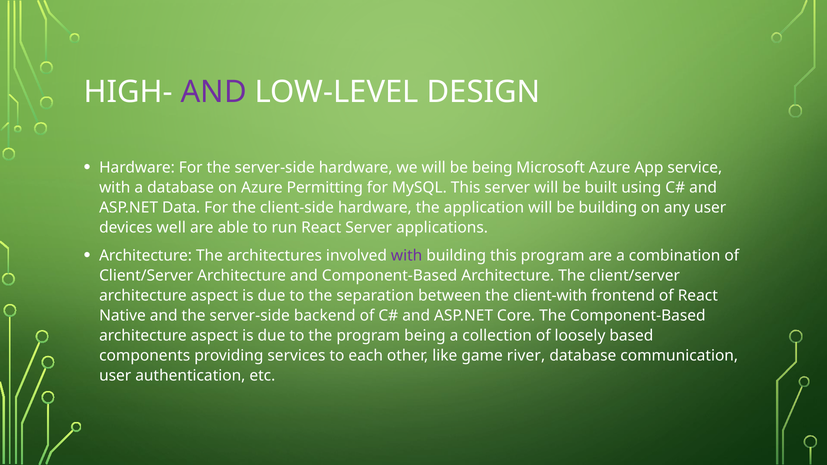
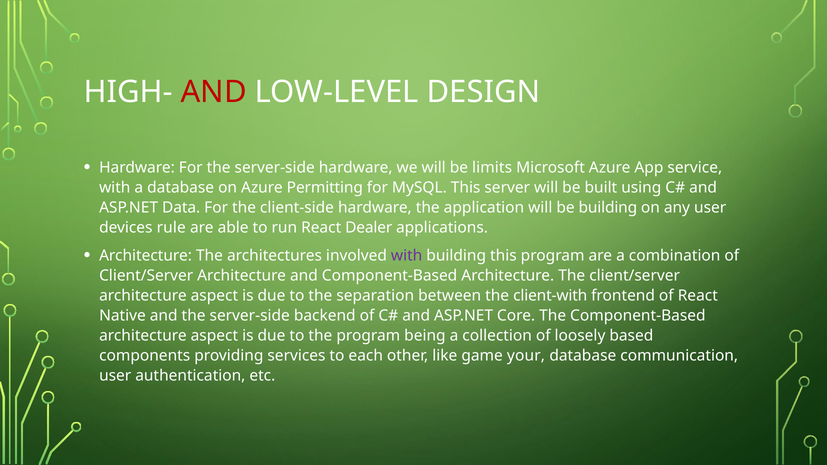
AND colour: purple -> red (214, 92)
be being: being -> limits (492, 168)
well: well -> rule (171, 228)
React Server: Server -> Dealer (369, 228)
river: river -> your (526, 356)
